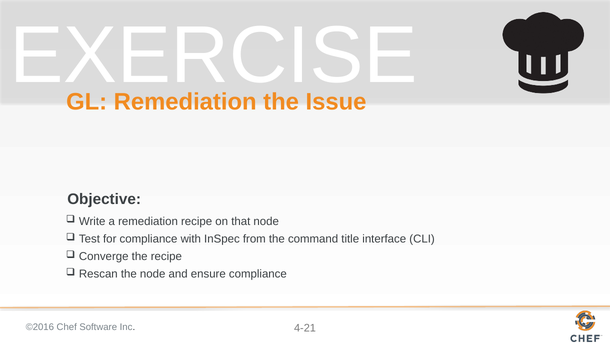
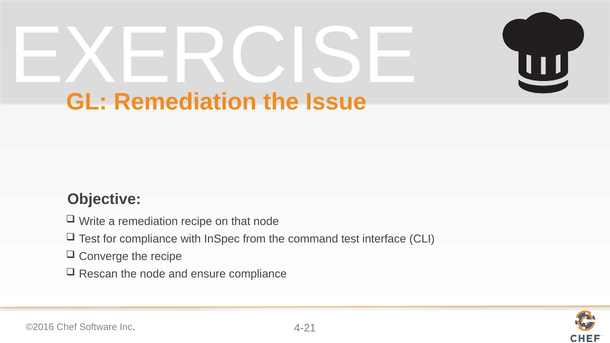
command title: title -> test (350, 239)
